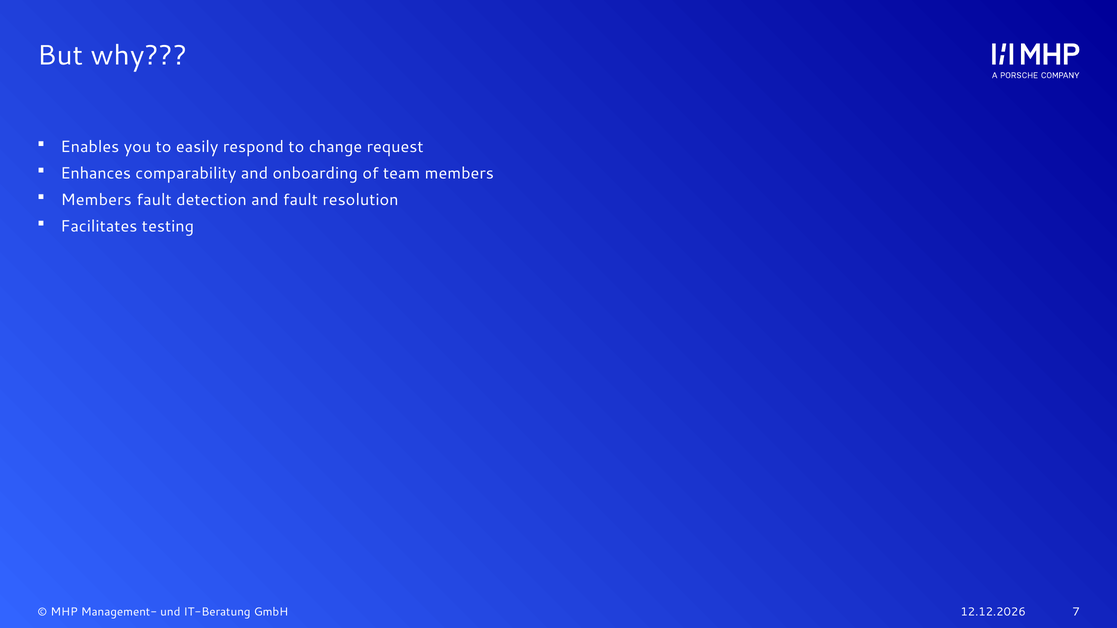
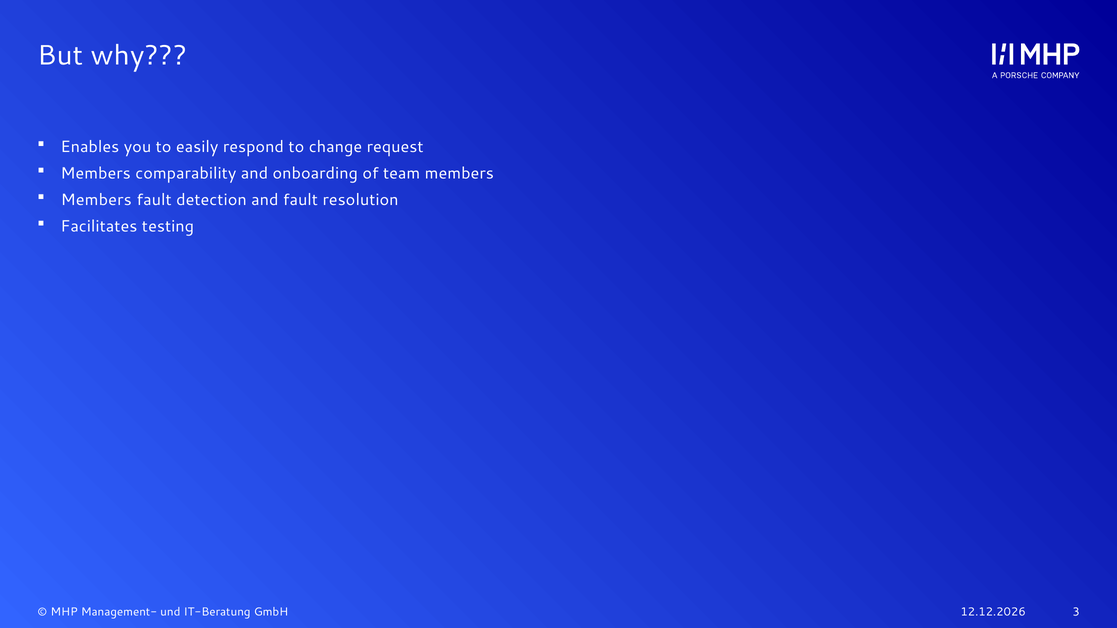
Enhances: Enhances -> Members (96, 174)
7: 7 -> 3 (1076, 612)
